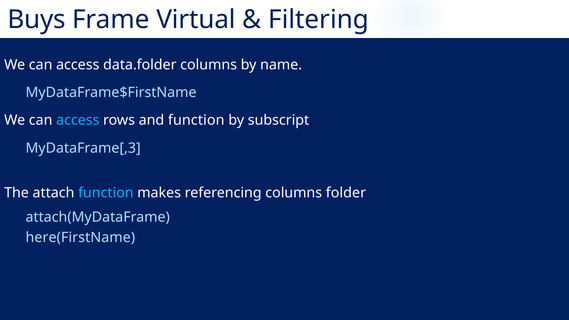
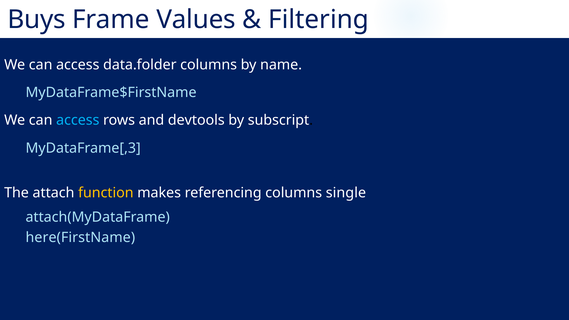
Virtual: Virtual -> Values (196, 20)
and function: function -> devtools (196, 120)
function colour: light blue -> yellow (106, 193)
folder: folder -> single (346, 193)
